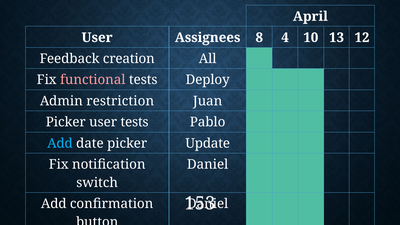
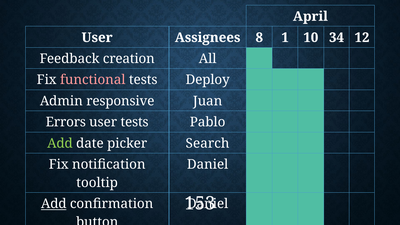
4: 4 -> 1 (285, 38)
13: 13 -> 34 (337, 38)
restriction: restriction -> responsive (120, 101)
Picker: Picker -> Errors (66, 122)
Add colour: light blue -> light green (60, 143)
Update: Update -> Search (208, 143)
switch: switch -> tooltip (97, 183)
Add underline: none -> present (54, 204)
